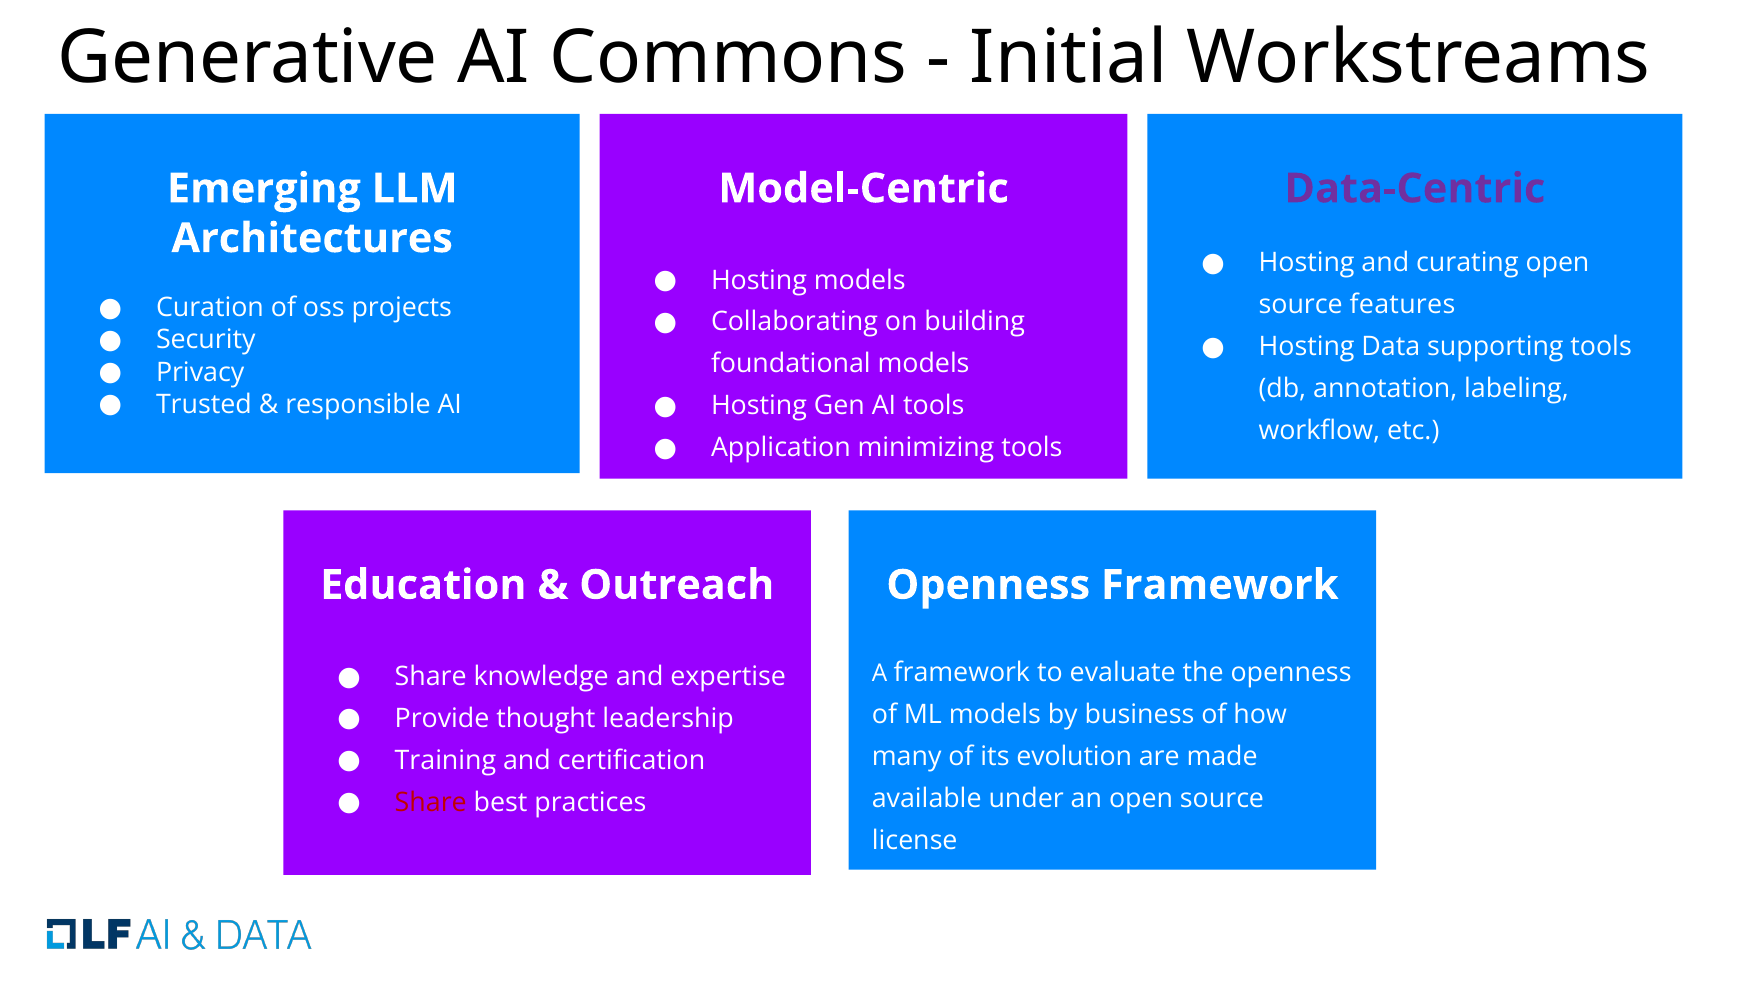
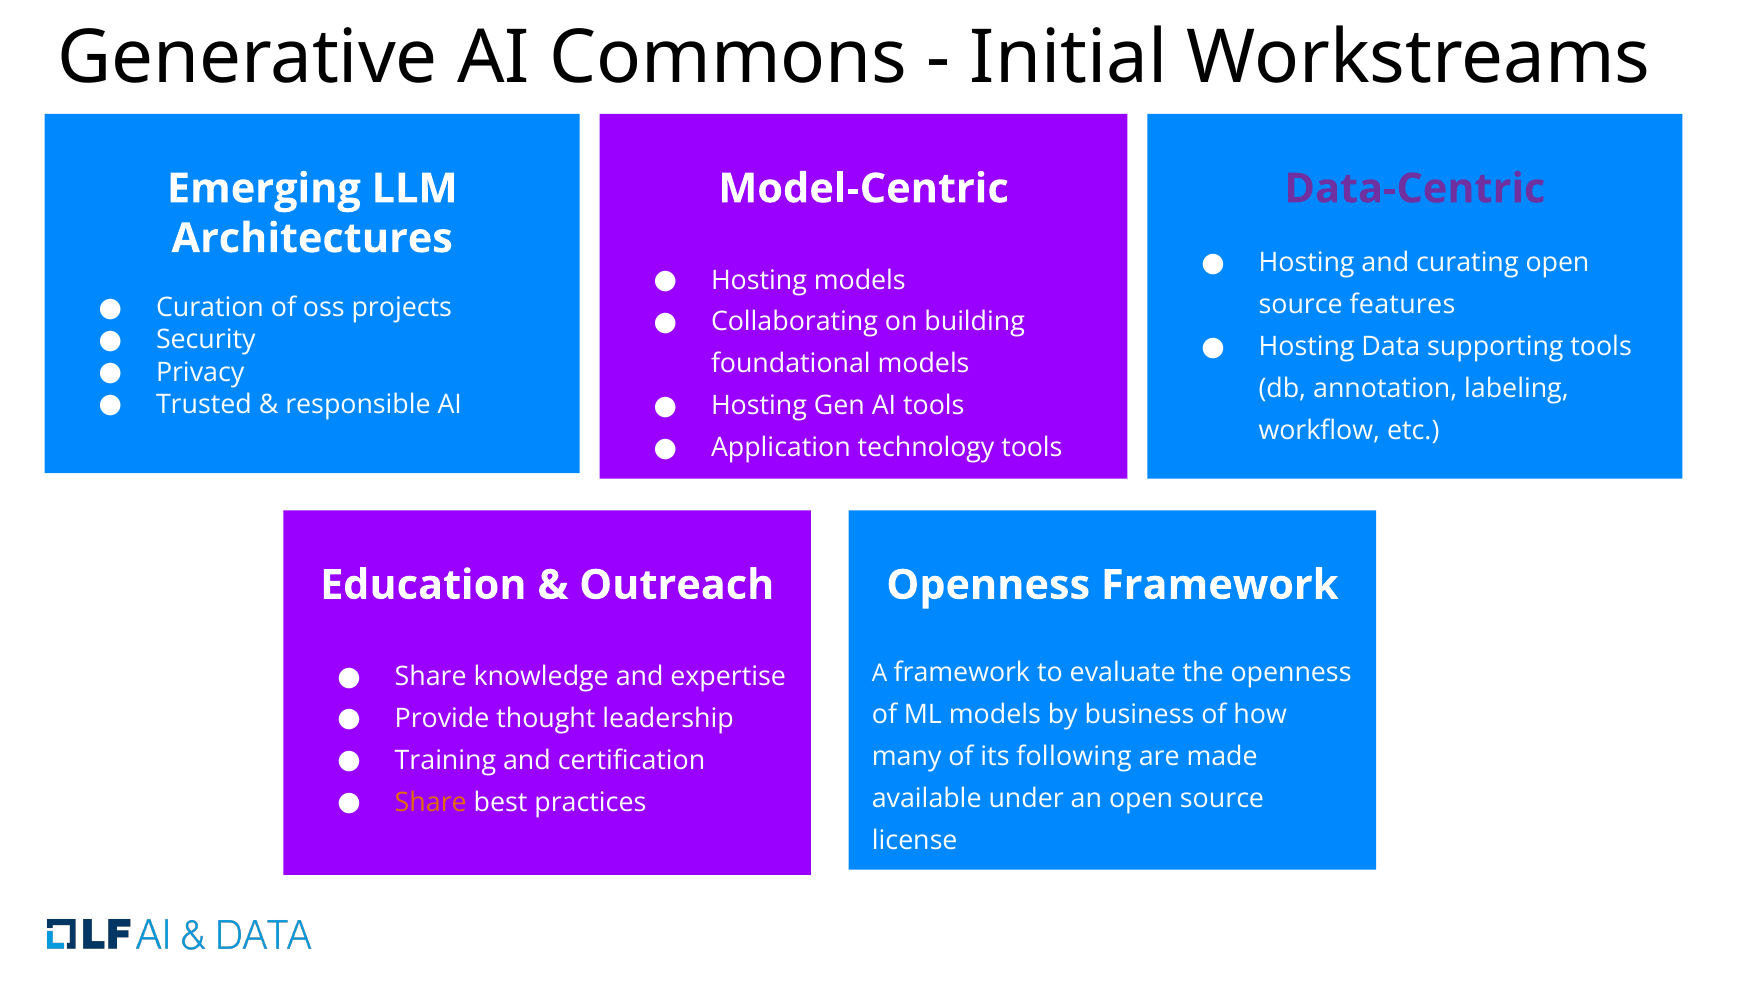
minimizing: minimizing -> technology (926, 448)
evolution: evolution -> following (1074, 756)
Share colour: red -> orange (431, 802)
